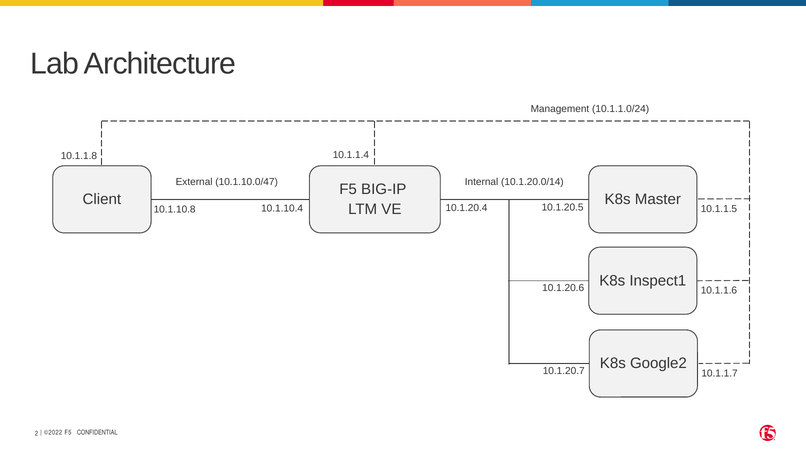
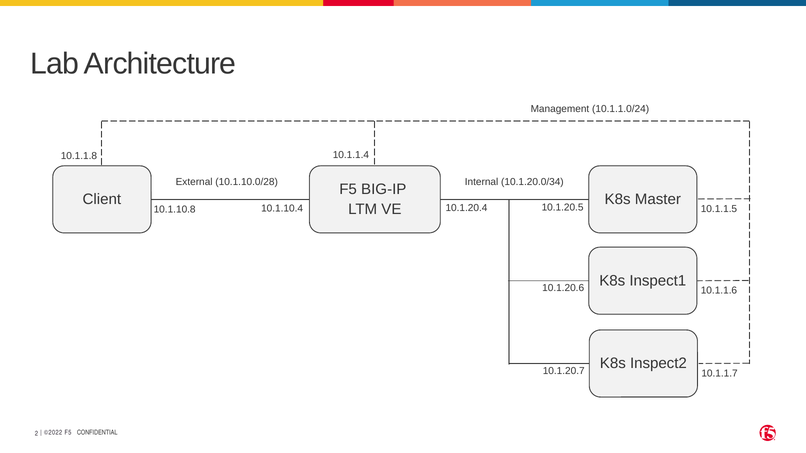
10.1.10.0/47: 10.1.10.0/47 -> 10.1.10.0/28 (247, 182)
10.1.20.0/14: 10.1.20.0/14 -> 10.1.20.0/34 (532, 182)
Google2: Google2 -> Inspect2 (658, 364)
